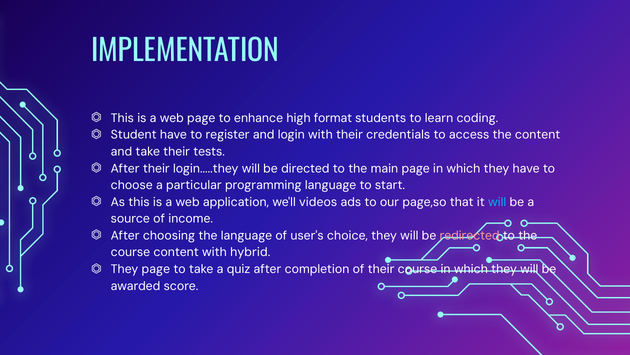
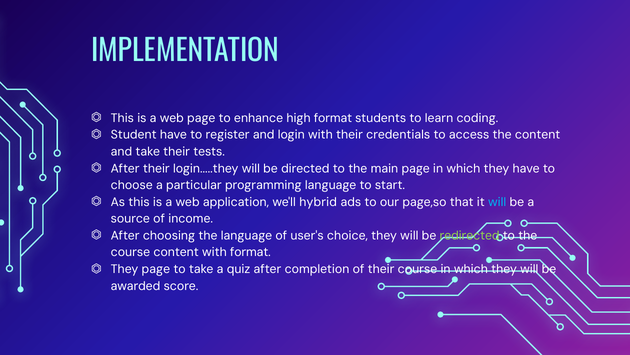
videos: videos -> hybrid (318, 202)
redirected colour: pink -> light green (470, 235)
with hybrid: hybrid -> format (250, 252)
